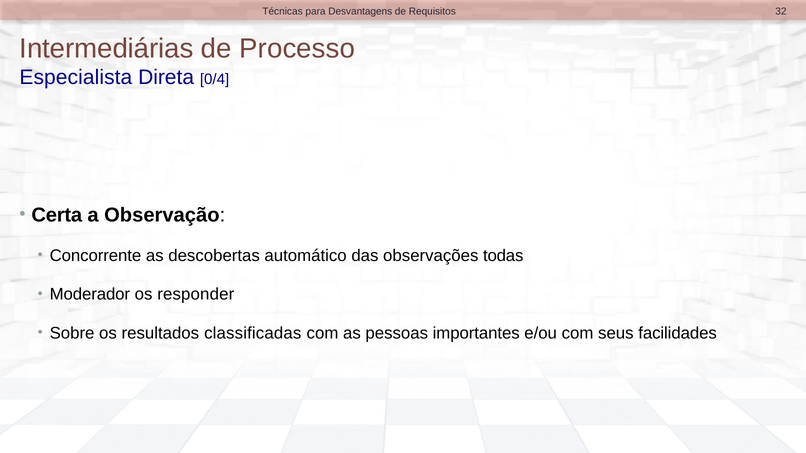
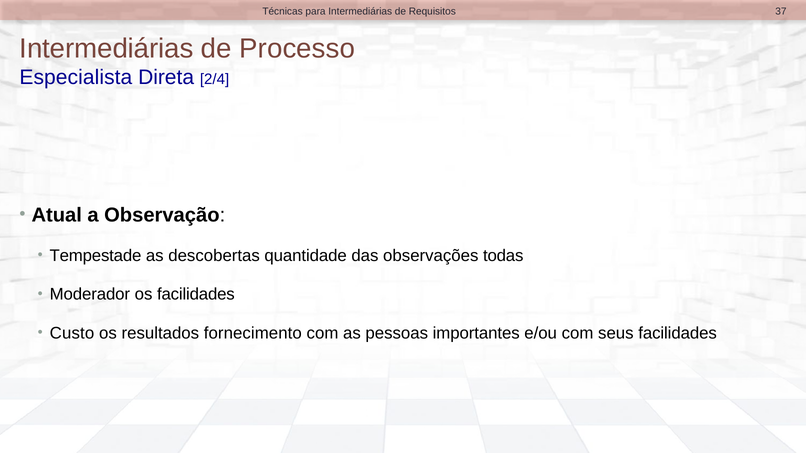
para Desvantagens: Desvantagens -> Intermediárias (360, 11)
32: 32 -> 37 (781, 11)
0/4: 0/4 -> 2/4 (215, 79)
Certa: Certa -> Atual (57, 215)
Concorrente: Concorrente -> Tempestade (96, 256)
automático: automático -> quantidade (306, 256)
os responder: responder -> facilidades (196, 295)
Sobre: Sobre -> Custo (72, 333)
classificadas: classificadas -> fornecimento (253, 333)
